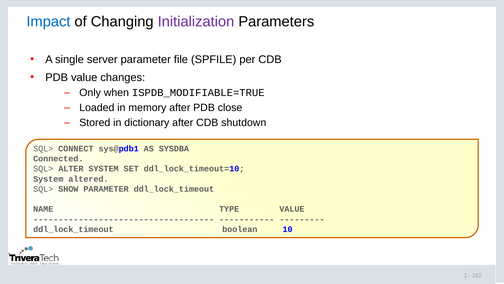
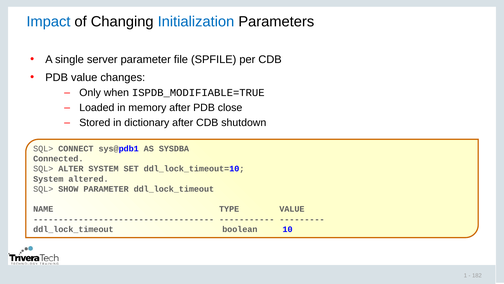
Initialization colour: purple -> blue (196, 21)
